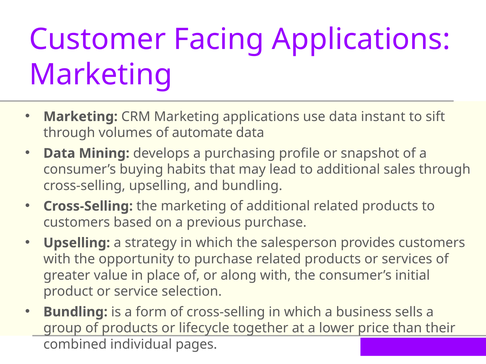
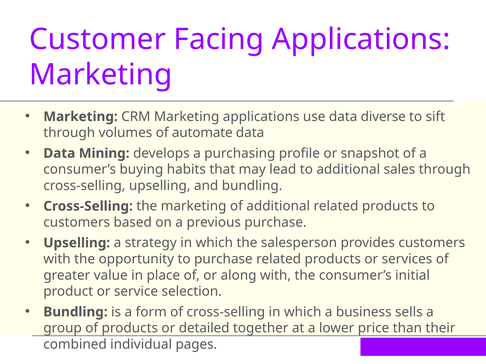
instant: instant -> diverse (383, 117)
lifecycle: lifecycle -> detailed (204, 329)
